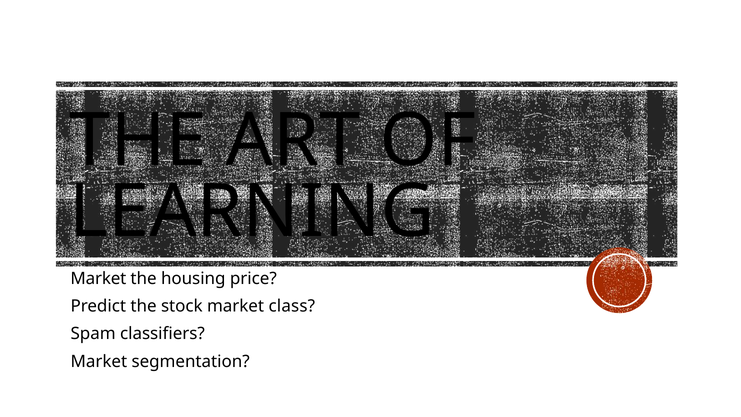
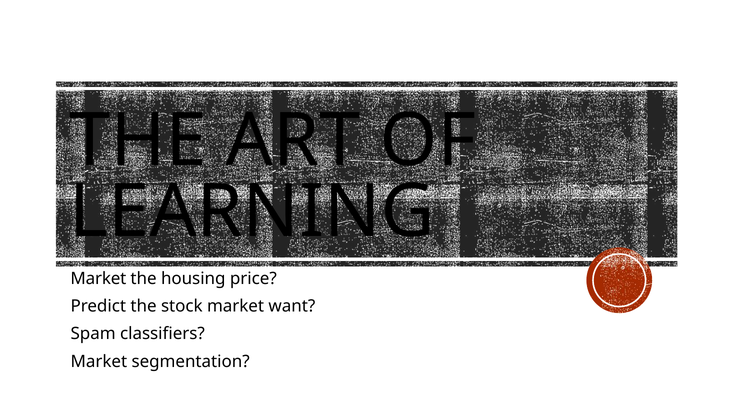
class: class -> want (292, 306)
